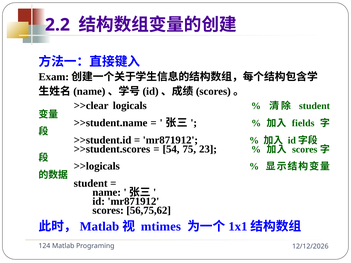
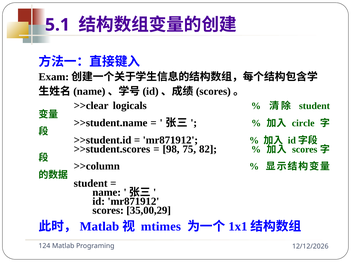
2.2: 2.2 -> 5.1 (57, 25)
fields: fields -> circle (303, 123)
54: 54 -> 98 (171, 149)
23: 23 -> 82 (208, 149)
>>logicals: >>logicals -> >>column (97, 166)
56,75,62: 56,75,62 -> 35,00,29 (149, 211)
